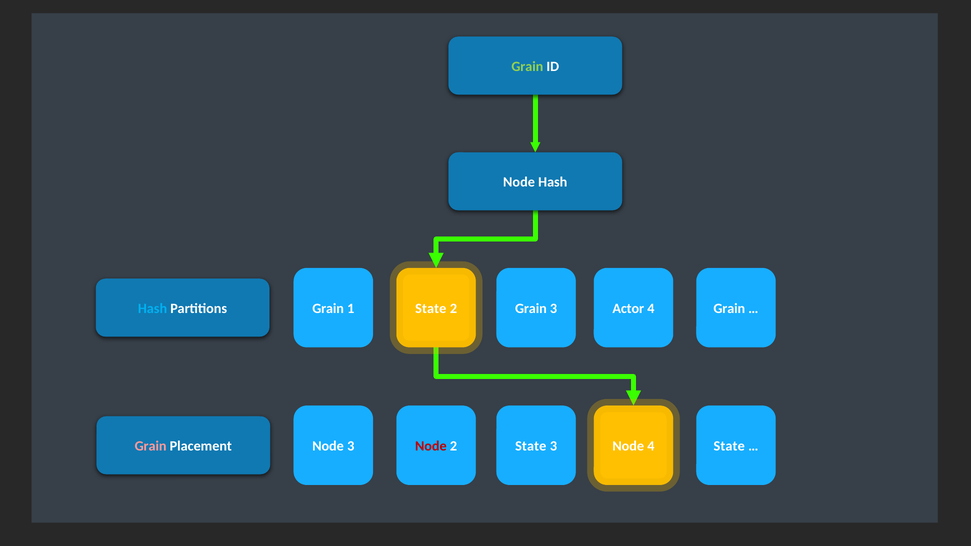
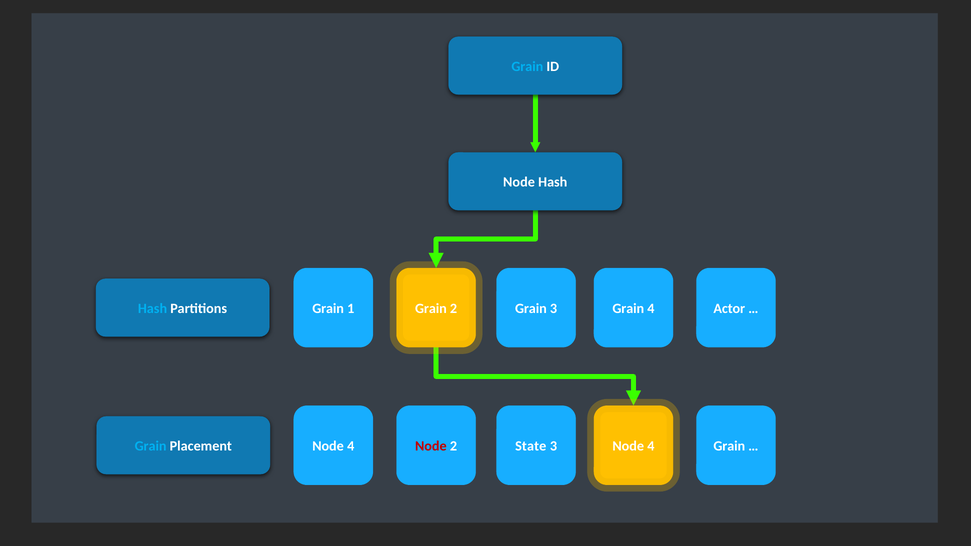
Grain colour: light green -> light blue (527, 67)
State: State -> Grain (431, 309)
Actor: Actor -> Grain (628, 309)
4 Grain: Grain -> Actor (729, 309)
Grain colour: pink -> light blue (151, 446)
3: 3 -> 4 (351, 446)
4 State: State -> Grain (729, 446)
